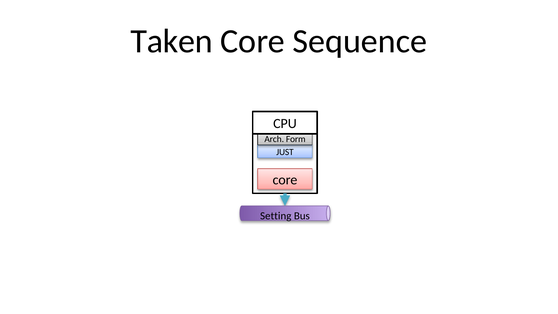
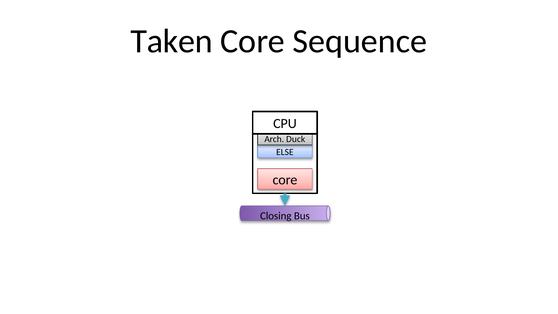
Form: Form -> Duck (296, 139)
JUST: JUST -> ELSE (285, 152)
Setting: Setting -> Closing (276, 216)
